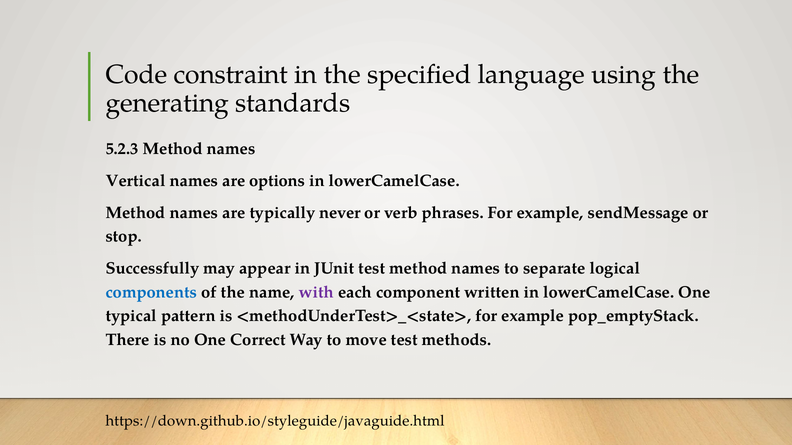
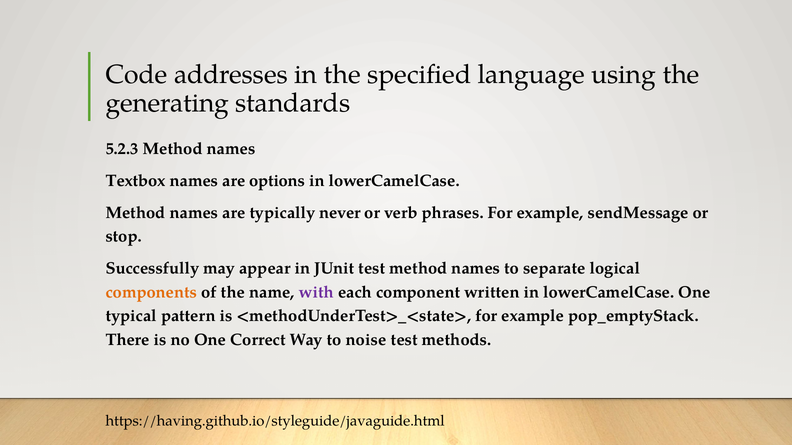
constraint: constraint -> addresses (231, 74)
Vertical: Vertical -> Textbox (136, 181)
components colour: blue -> orange (151, 293)
move: move -> noise (366, 340)
https://down.github.io/styleguide/javaguide.html: https://down.github.io/styleguide/javaguide.html -> https://having.github.io/styleguide/javaguide.html (275, 421)
